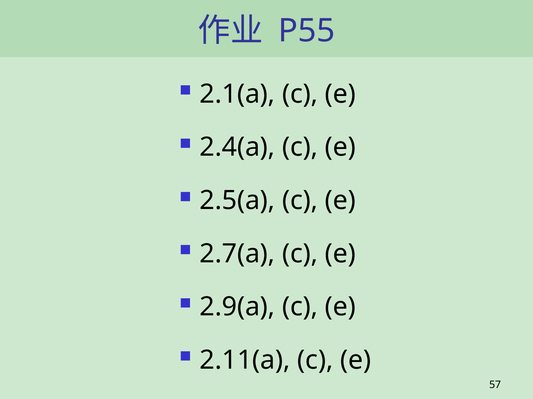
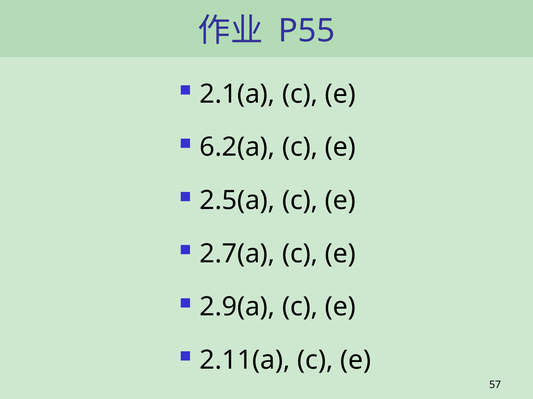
2.4(a: 2.4(a -> 6.2(a (237, 147)
